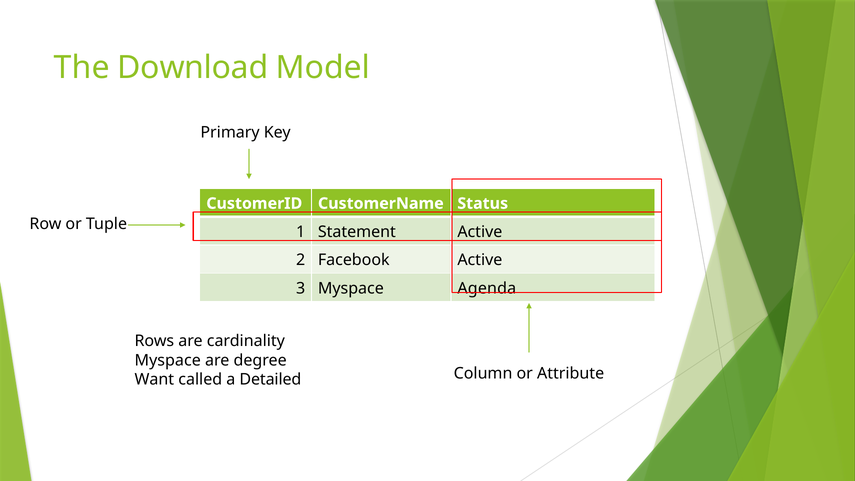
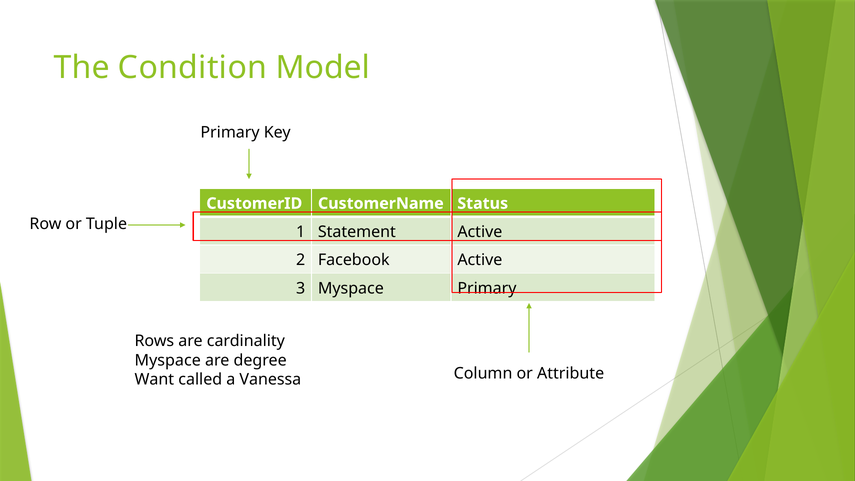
Download: Download -> Condition (193, 67)
Myspace Agenda: Agenda -> Primary (487, 288)
Detailed: Detailed -> Vanessa (270, 379)
